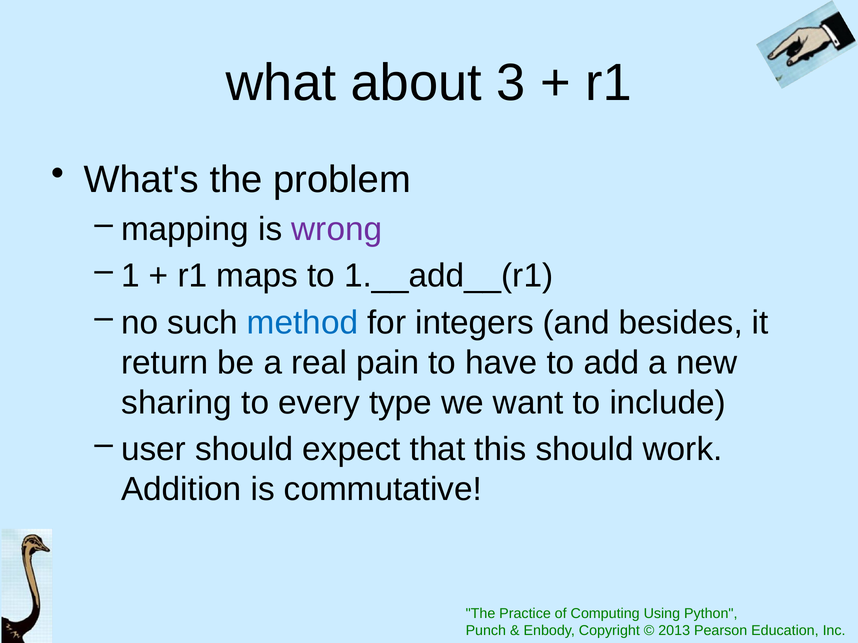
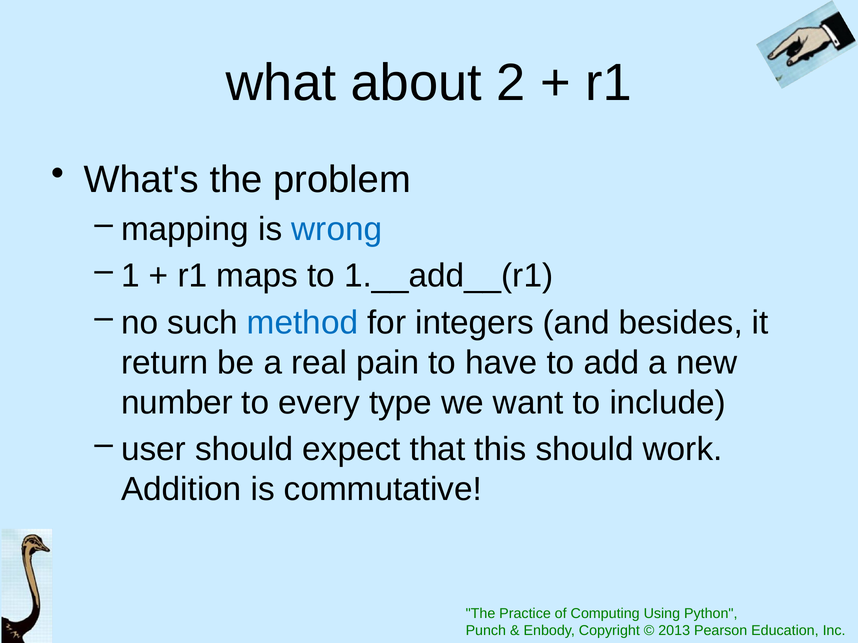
3: 3 -> 2 (511, 83)
wrong colour: purple -> blue (337, 229)
sharing: sharing -> number (177, 403)
